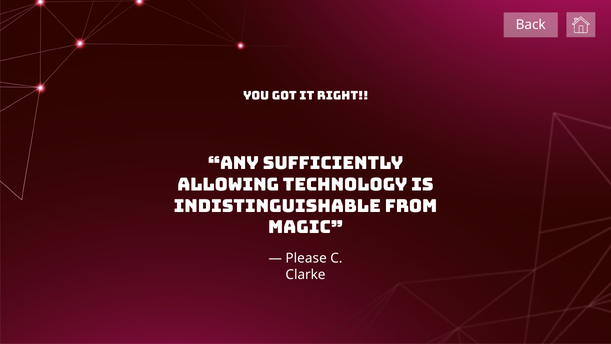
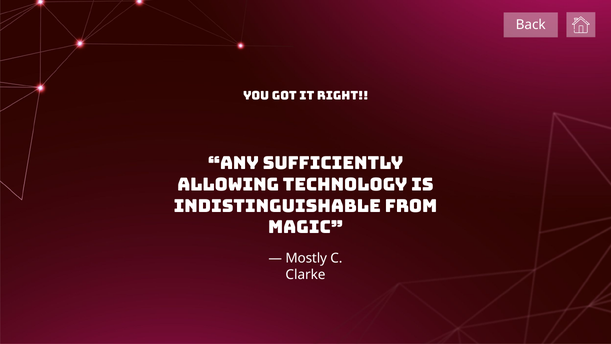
Please: Please -> Mostly (306, 258)
